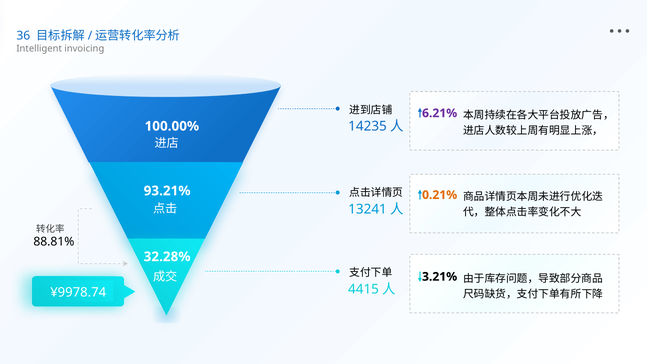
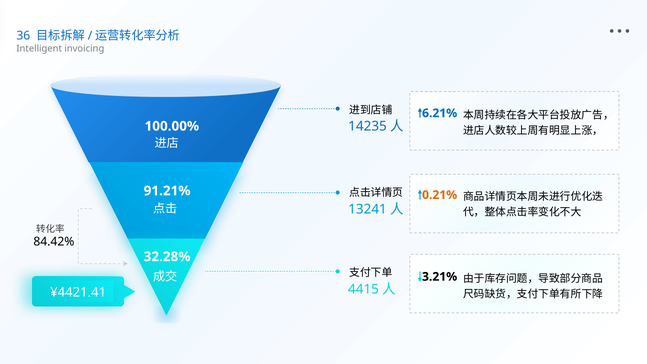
6.21% colour: purple -> blue (440, 113)
93.21%: 93.21% -> 91.21% (167, 191)
88.81%: 88.81% -> 84.42% (54, 242)
¥9978.74: ¥9978.74 -> ¥4421.41 (78, 292)
